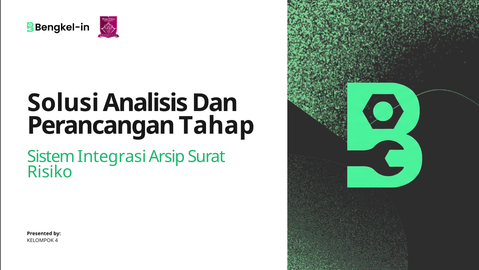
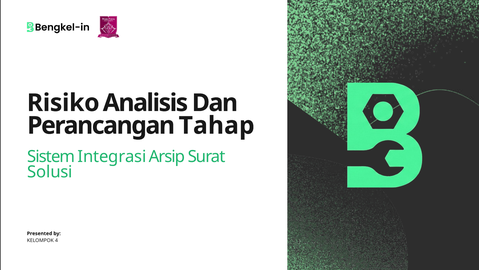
Solusi: Solusi -> Risiko (63, 103)
Risiko: Risiko -> Solusi (50, 171)
